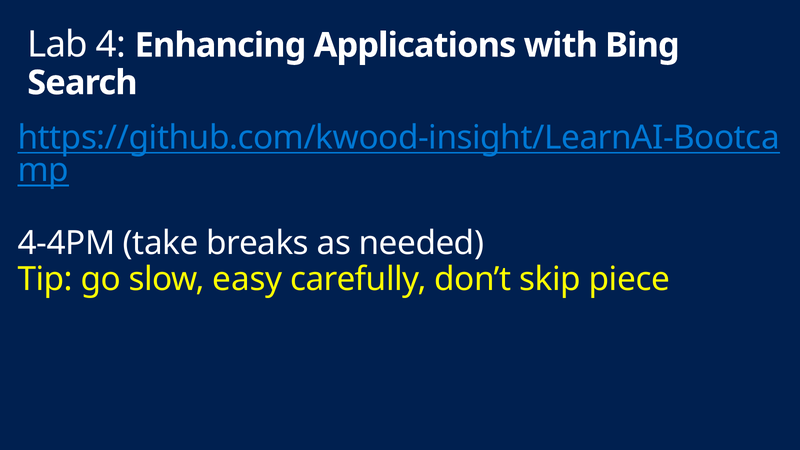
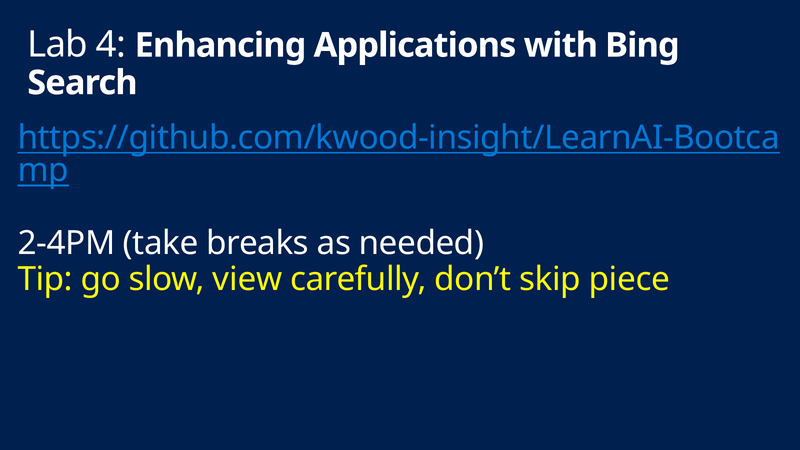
4-4PM: 4-4PM -> 2-4PM (67, 243)
easy: easy -> view (247, 279)
